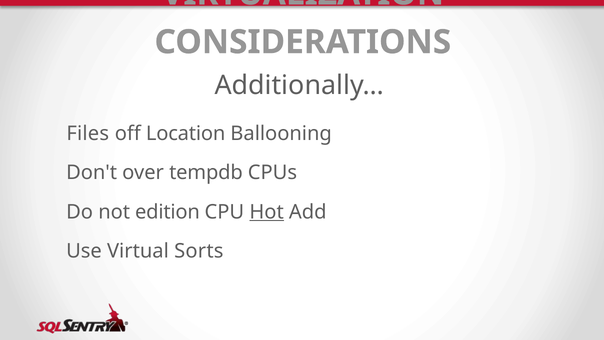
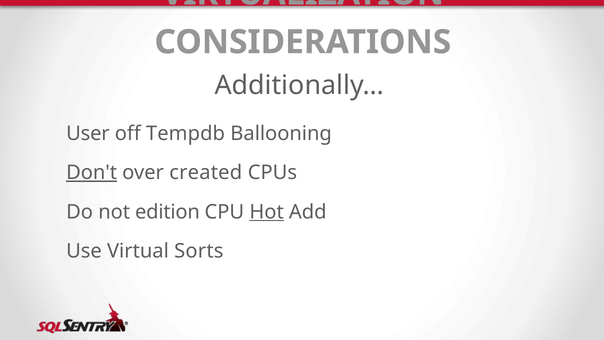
Files: Files -> User (88, 133)
Location: Location -> Tempdb (185, 133)
Don't underline: none -> present (92, 173)
tempdb: tempdb -> created (206, 173)
